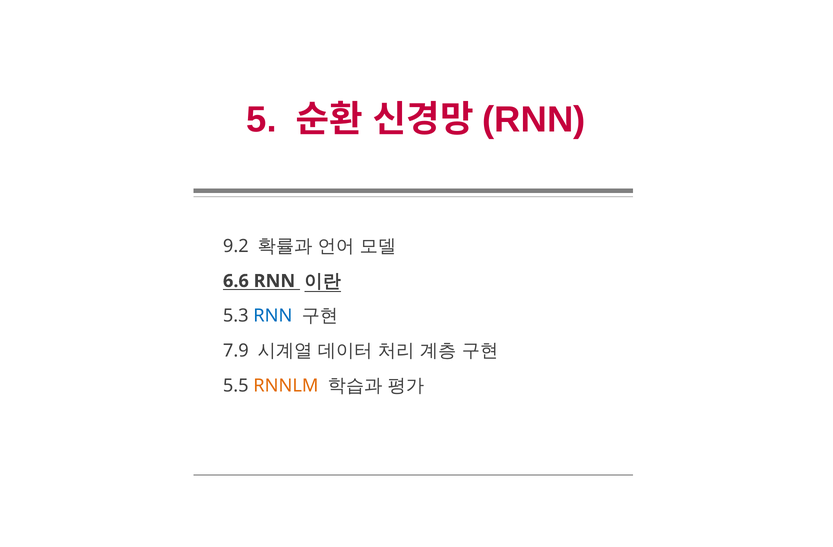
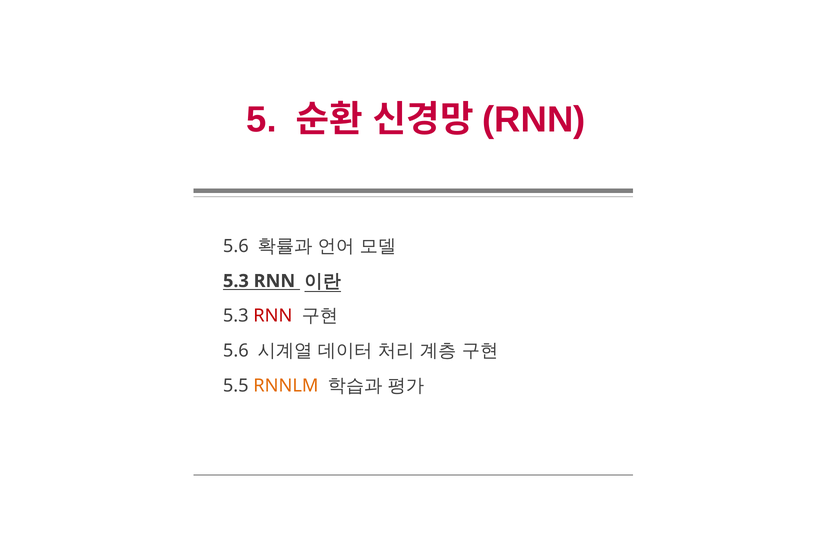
9.2: 9.2 -> 5.6 (236, 246)
6.6: 6.6 -> 5.3 (236, 281)
RNN colour: blue -> red (273, 316)
7.9: 7.9 -> 5.6 (236, 351)
